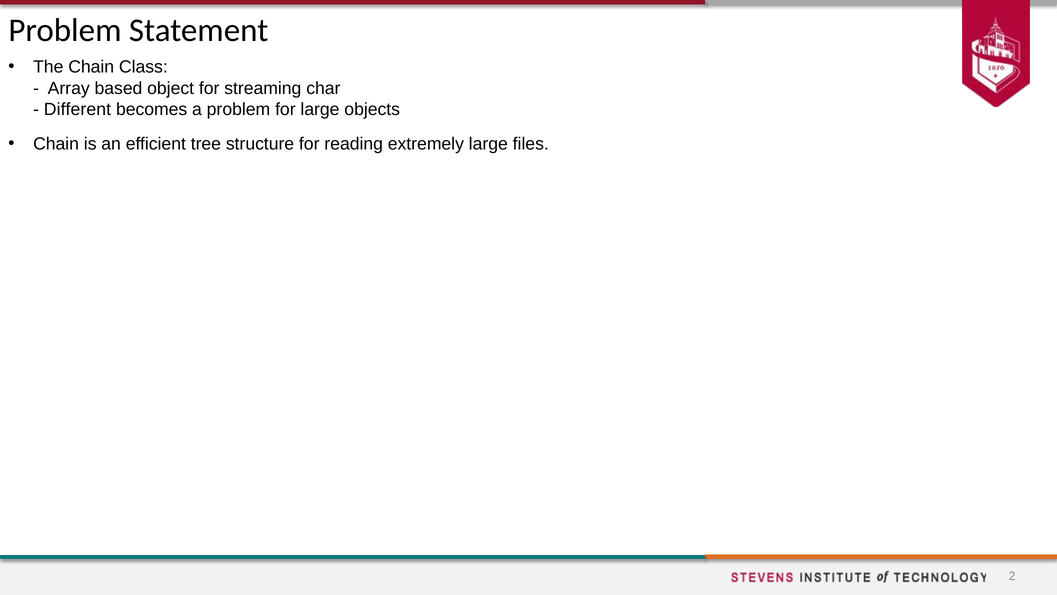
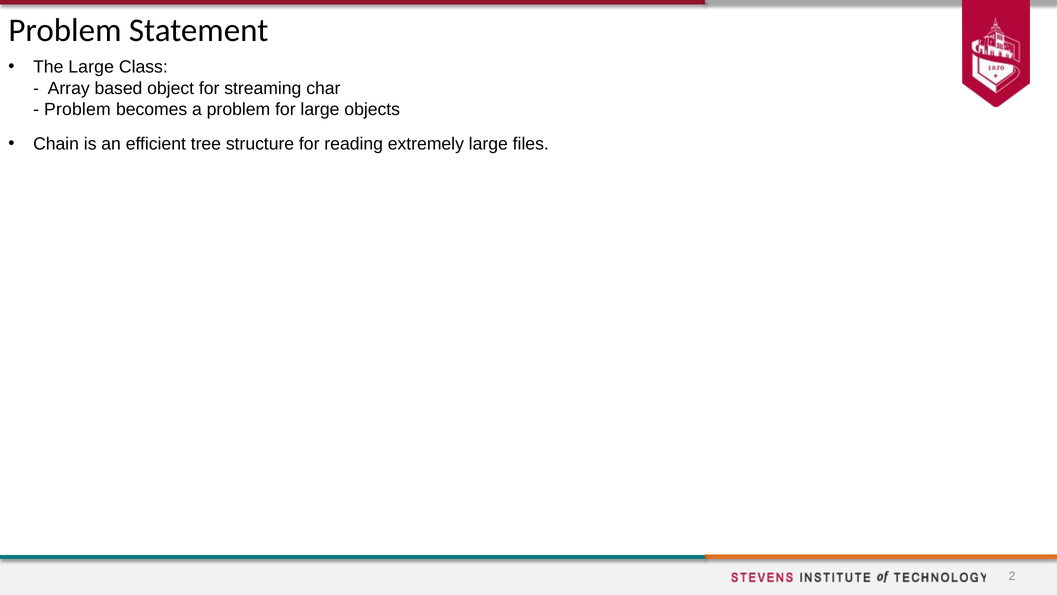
The Chain: Chain -> Large (91, 67)
Different: Different -> Problem (77, 109)
